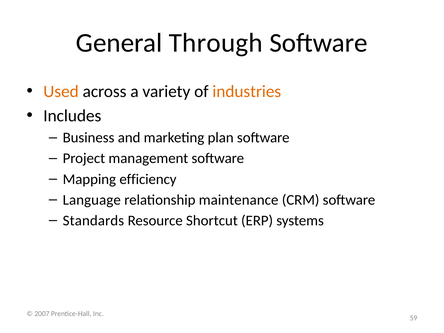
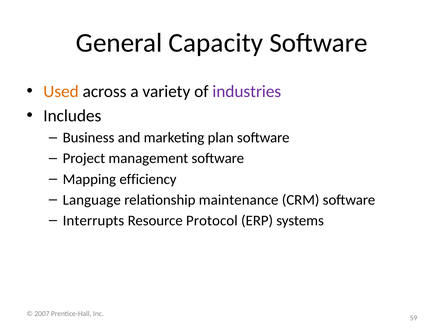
Through: Through -> Capacity (216, 43)
industries colour: orange -> purple (247, 91)
Standards: Standards -> Interrupts (93, 221)
Shortcut: Shortcut -> Protocol (212, 221)
